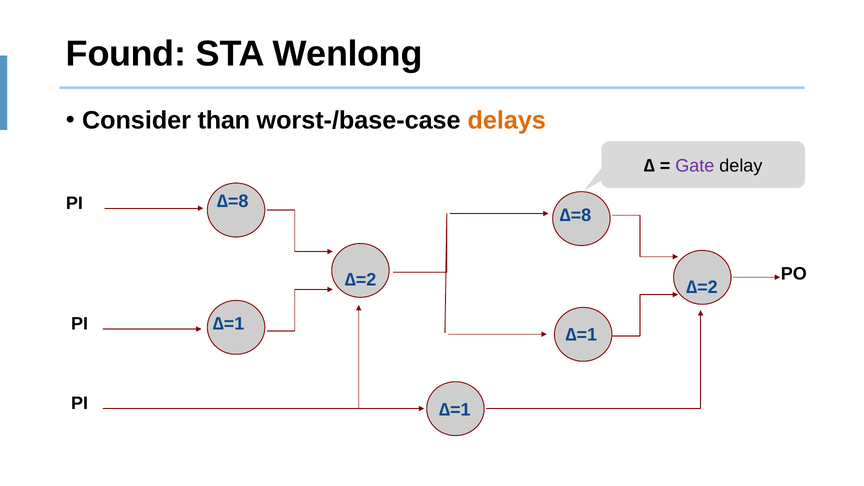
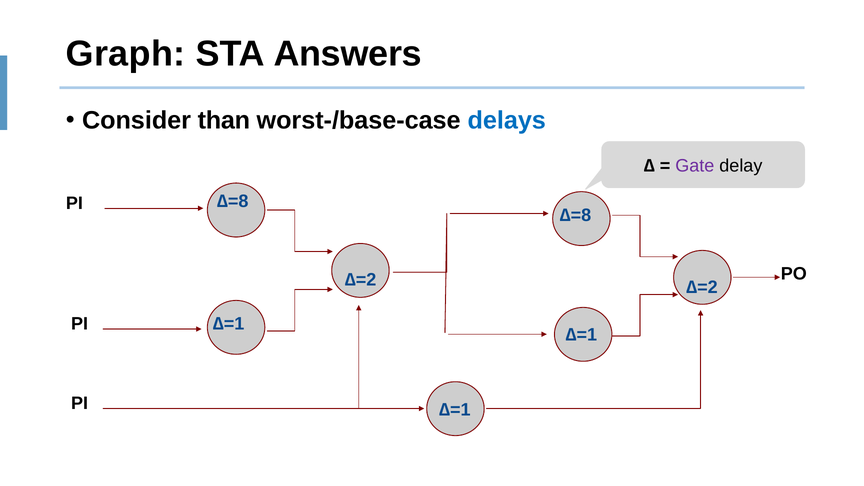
Found: Found -> Graph (126, 54)
Wenlong: Wenlong -> Answers (348, 54)
delays colour: orange -> blue (507, 121)
